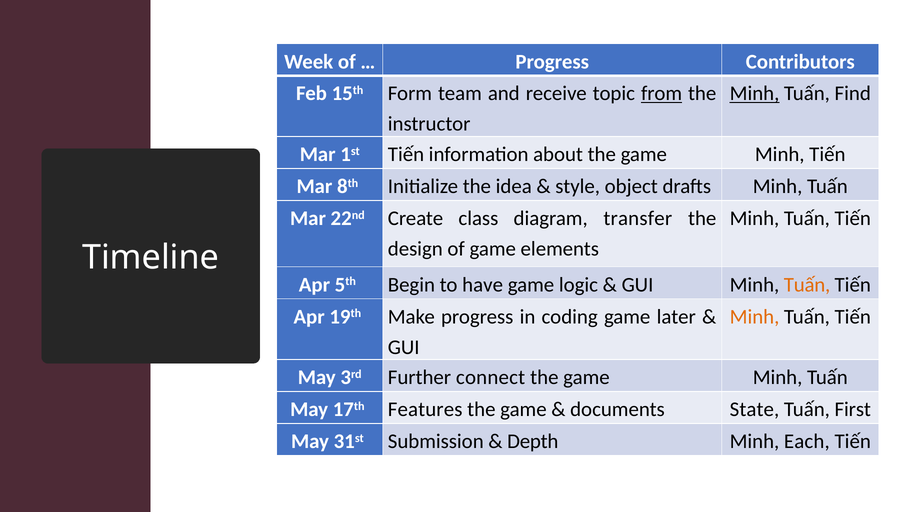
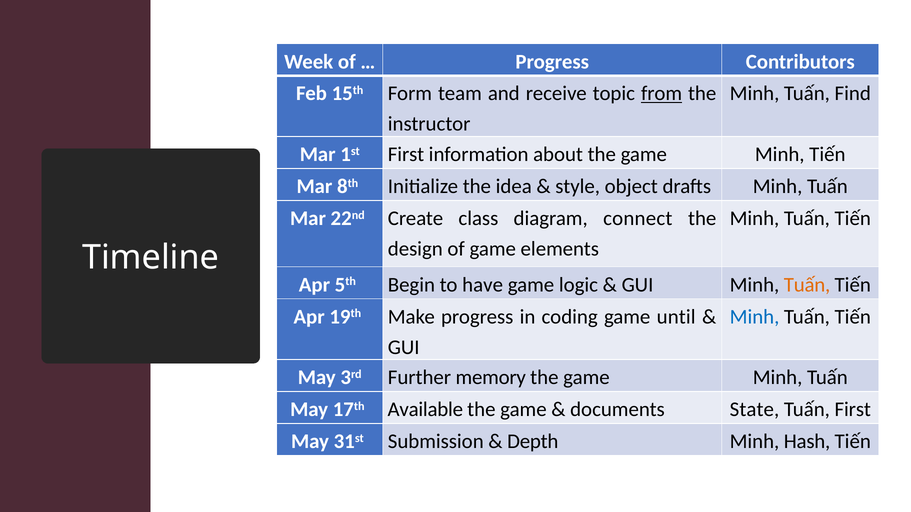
Minh underline: present -> none (755, 94)
1st Tiến: Tiến -> First (406, 155)
transfer: transfer -> connect (638, 219)
later: later -> until (676, 317)
Minh colour: orange -> blue (755, 317)
connect: connect -> memory (491, 378)
Features: Features -> Available (425, 410)
Each: Each -> Hash (807, 442)
